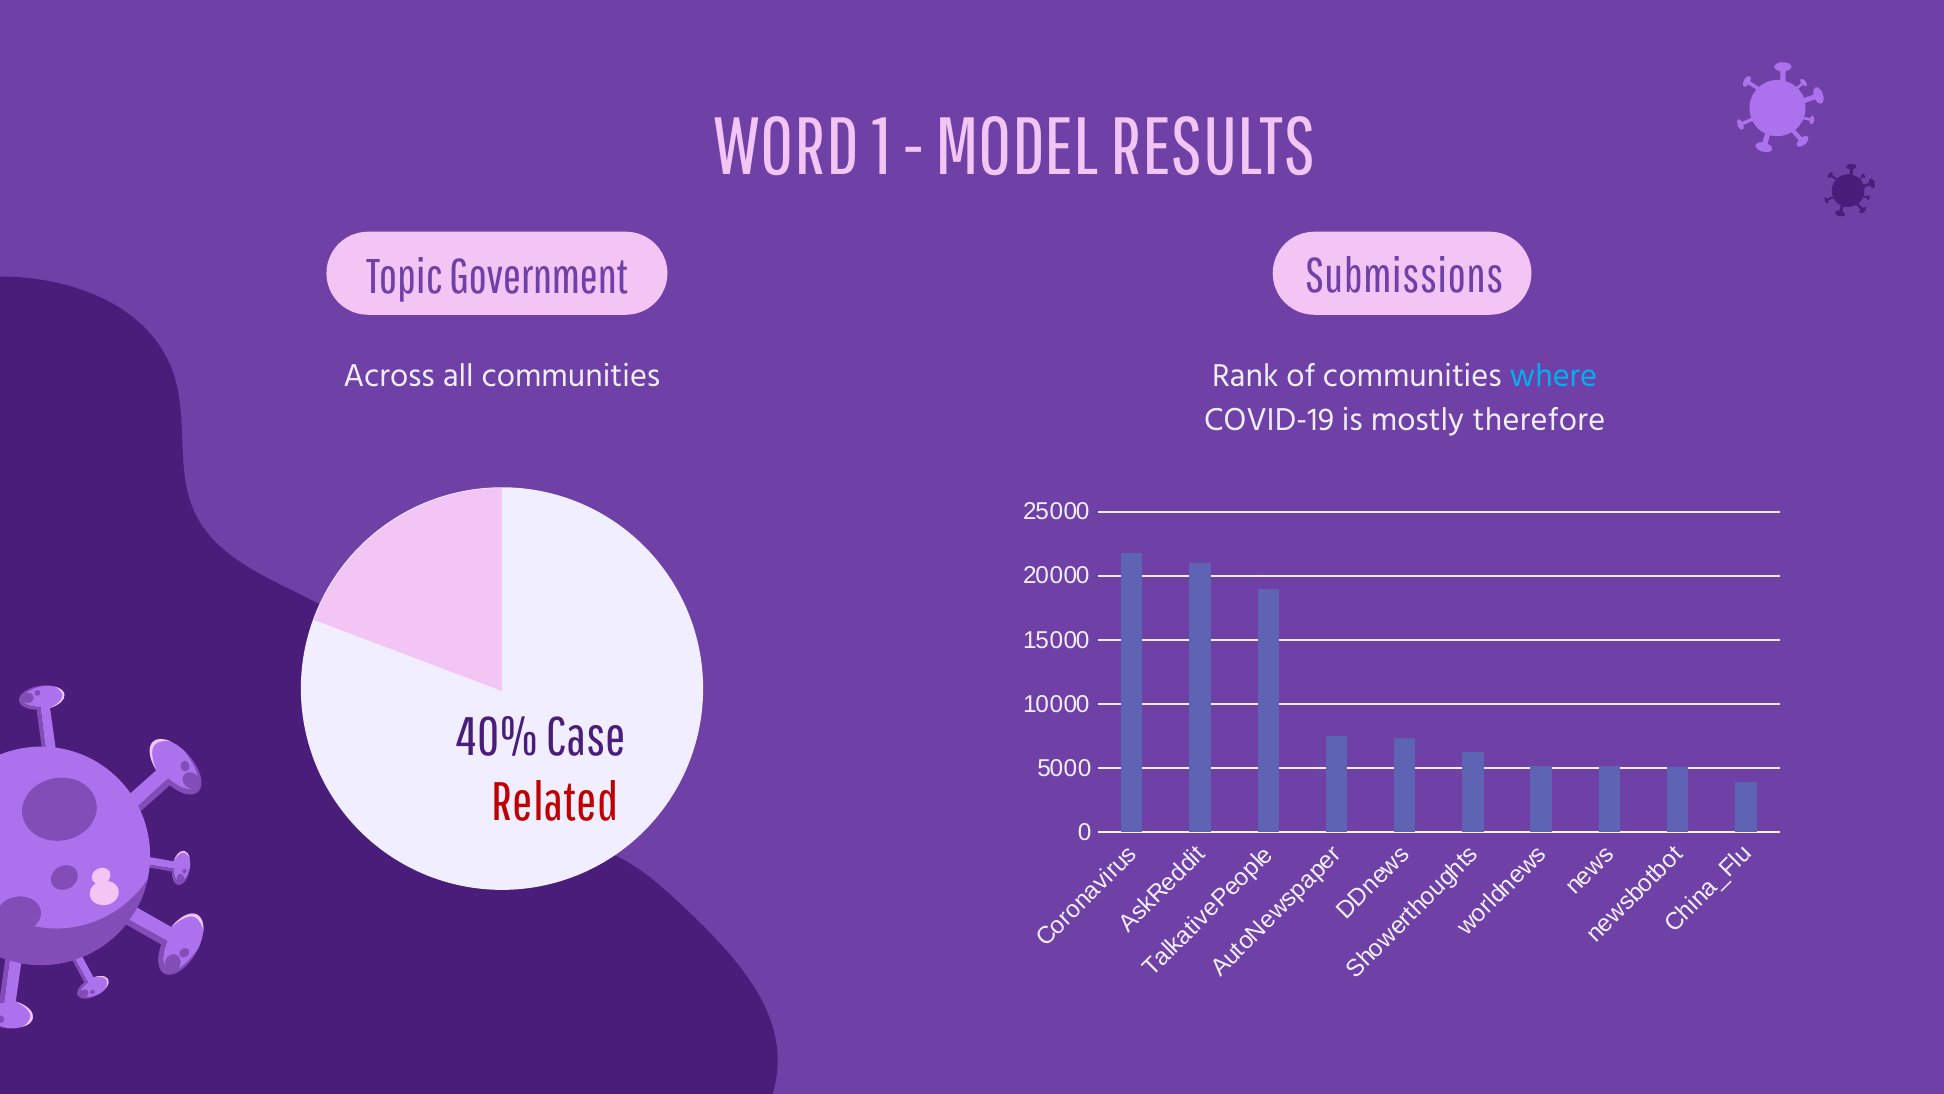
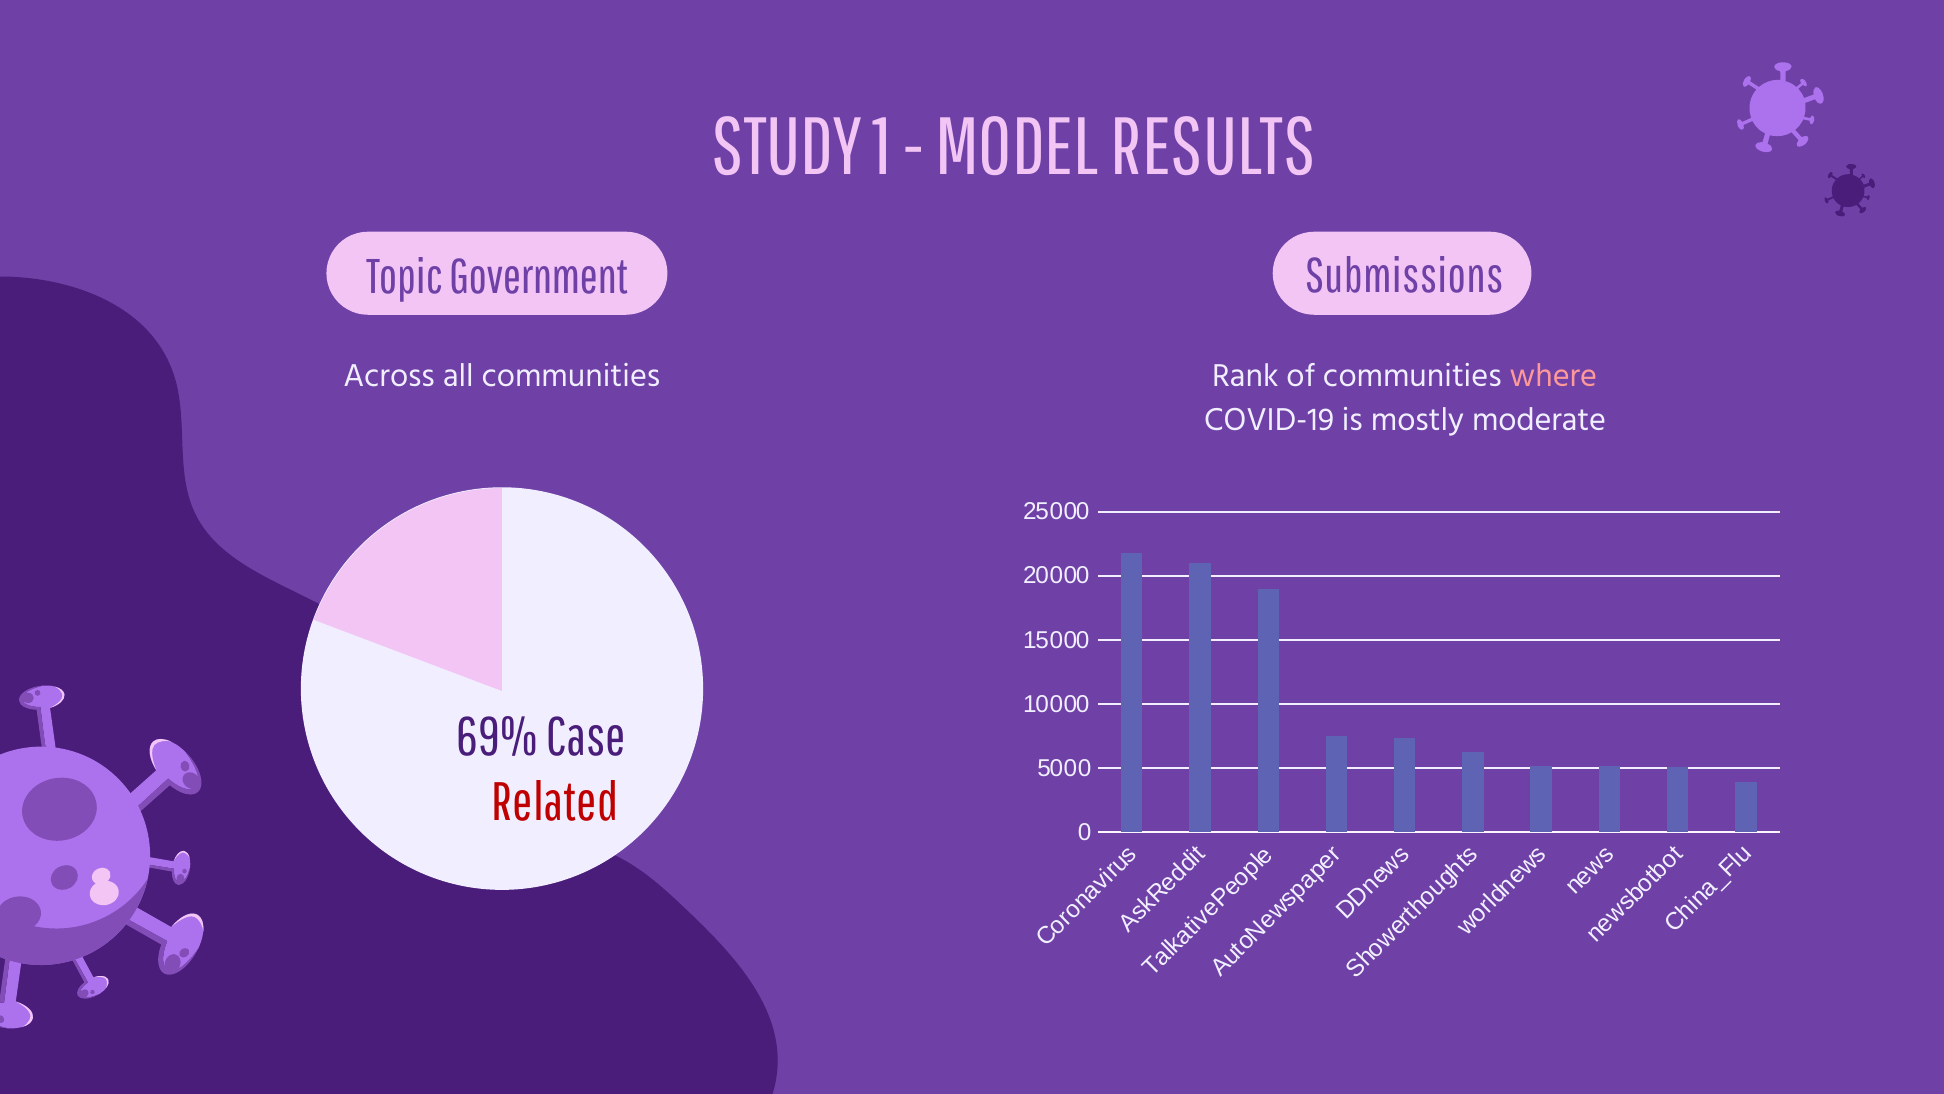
WORD: WORD -> STUDY (787, 147)
where colour: light blue -> pink (1553, 375)
therefore: therefore -> moderate (1539, 420)
40%: 40% -> 69% (497, 737)
